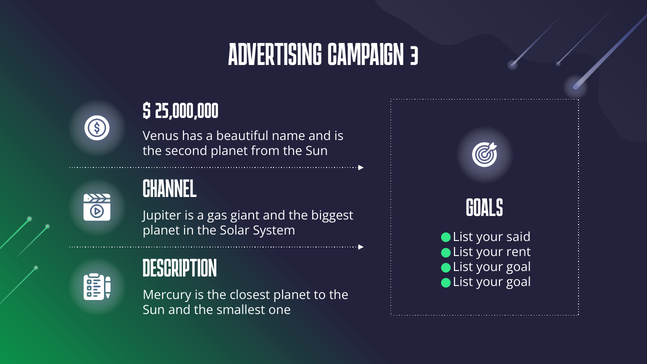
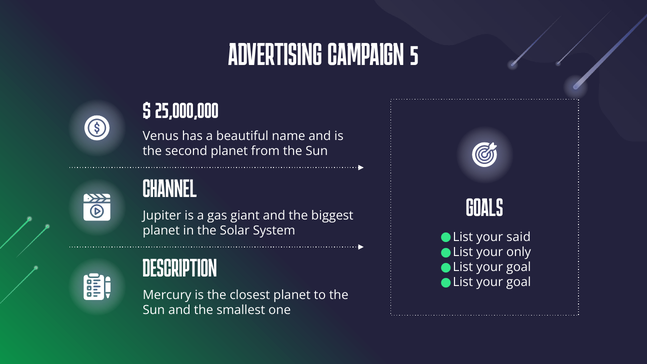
3: 3 -> 5 (414, 55)
rent: rent -> only (519, 252)
